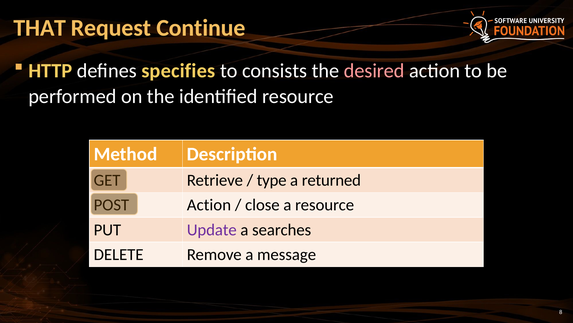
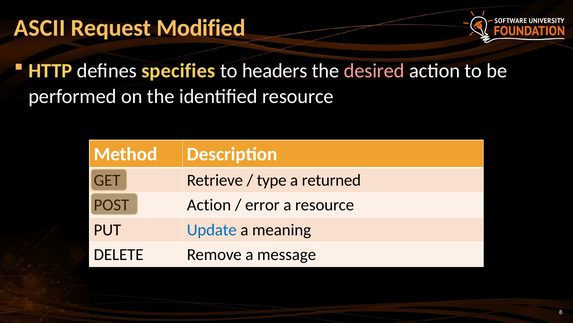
THAT: THAT -> ASCII (40, 28)
Continue: Continue -> Modified (201, 28)
consists: consists -> headers (275, 71)
close: close -> error (262, 205)
Update colour: purple -> blue (212, 229)
searches: searches -> meaning (282, 229)
